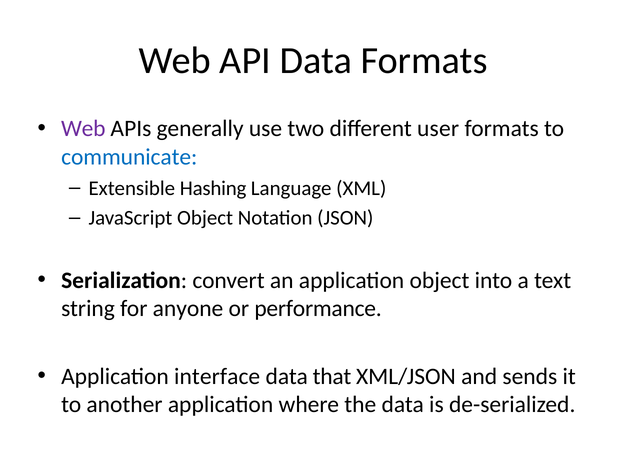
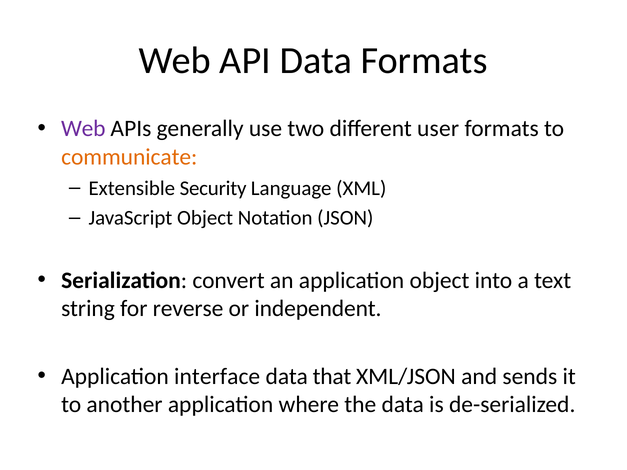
communicate colour: blue -> orange (129, 157)
Hashing: Hashing -> Security (213, 188)
anyone: anyone -> reverse (188, 309)
performance: performance -> independent (318, 309)
